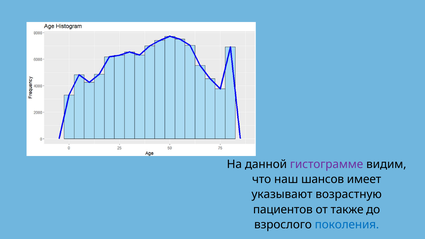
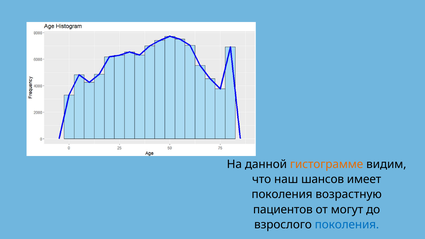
гистограмме colour: purple -> orange (327, 164)
указывают: указывают -> поколения (282, 195)
также: также -> могут (347, 210)
